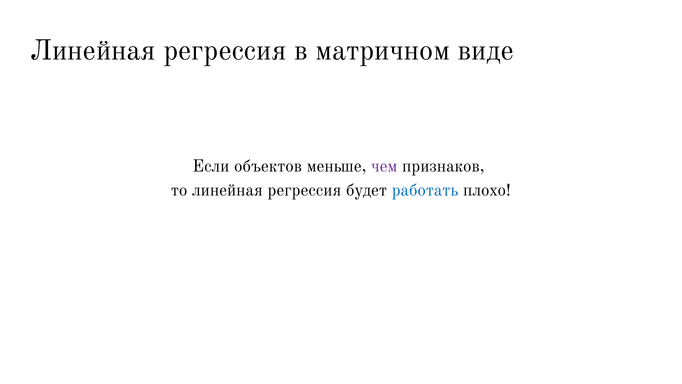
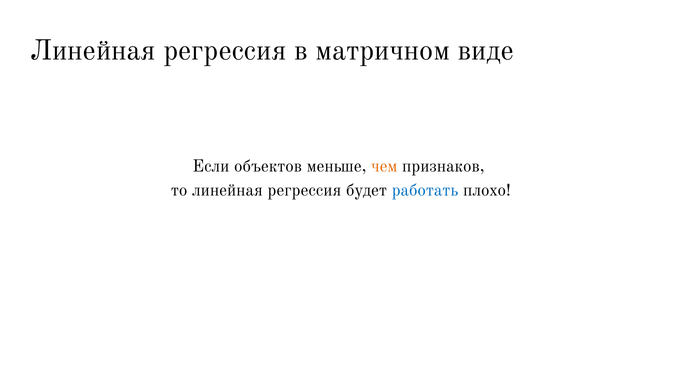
чем colour: purple -> orange (384, 166)
